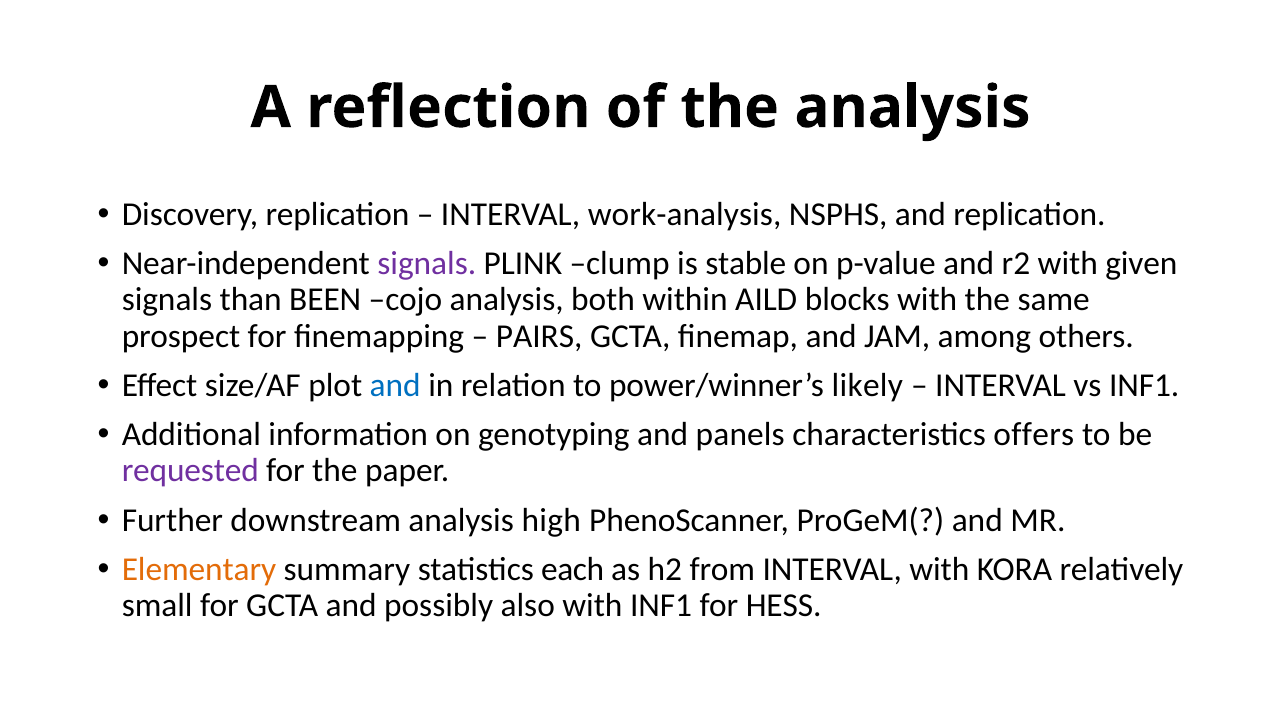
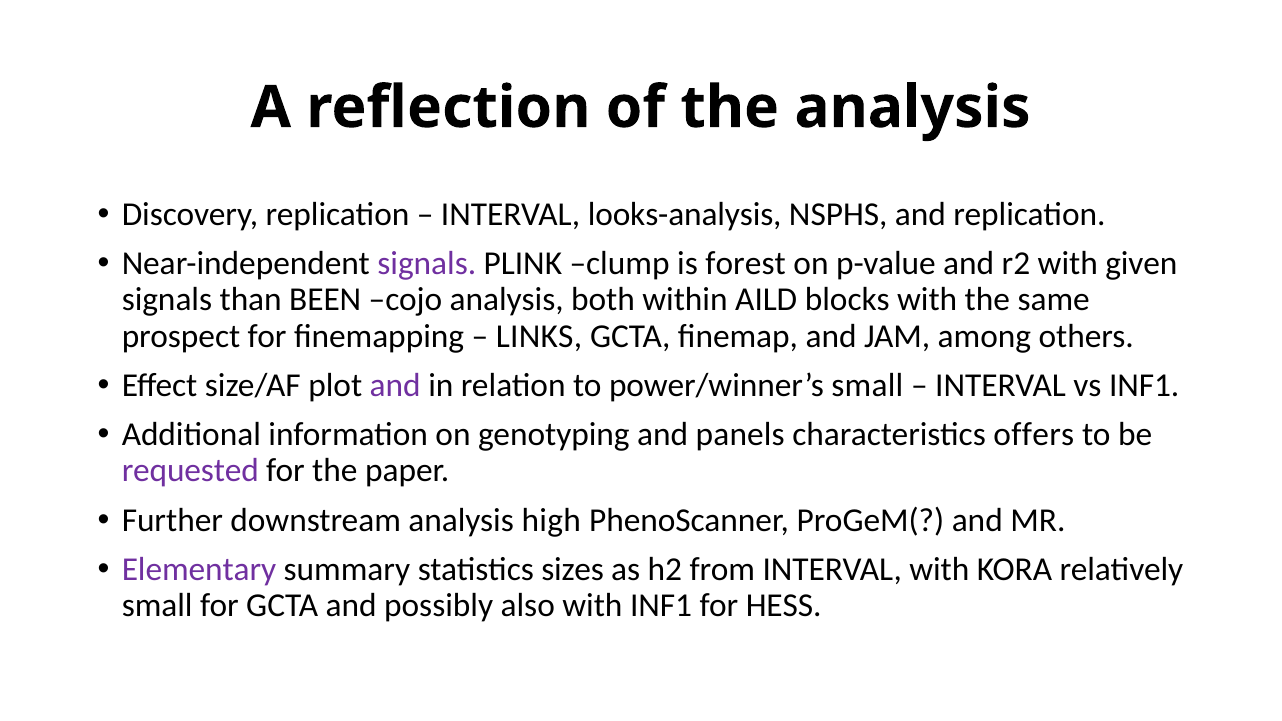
work-analysis: work-analysis -> looks-analysis (685, 215)
stable: stable -> forest (746, 264)
PAIRS: PAIRS -> LINKS (539, 336)
and colour: blue -> purple (395, 385)
power/winner’s likely: likely -> small (867, 385)
Elementary colour: orange -> purple (199, 570)
each: each -> sizes (573, 570)
